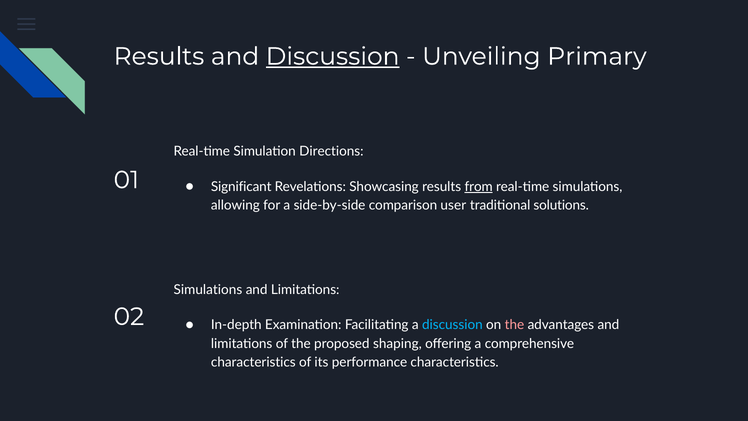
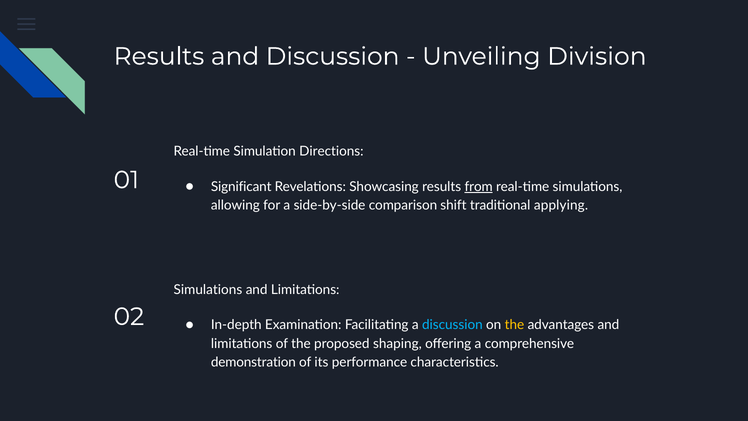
Discussion underline: present -> none (333, 56)
Primary: Primary -> Division (597, 56)
user: user -> shift (453, 205)
solutions: solutions -> applying (561, 205)
the colour: pink -> yellow (514, 325)
characteristics: characteristics -> demonstration (253, 362)
